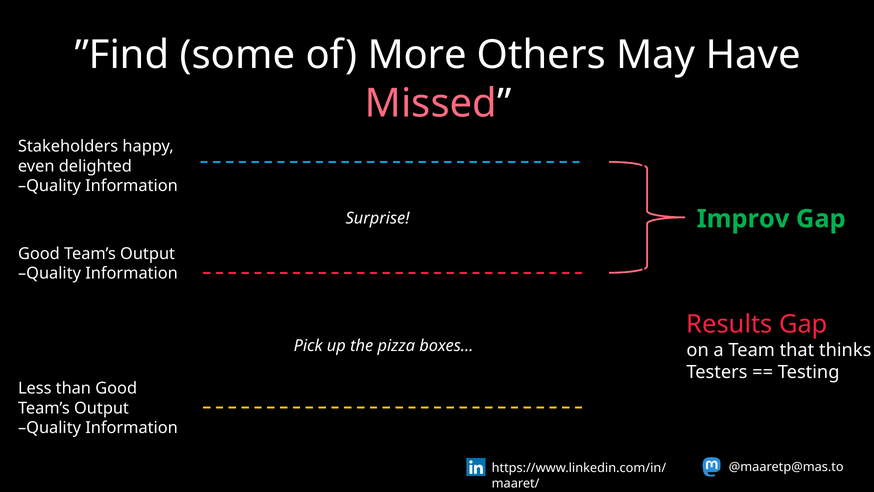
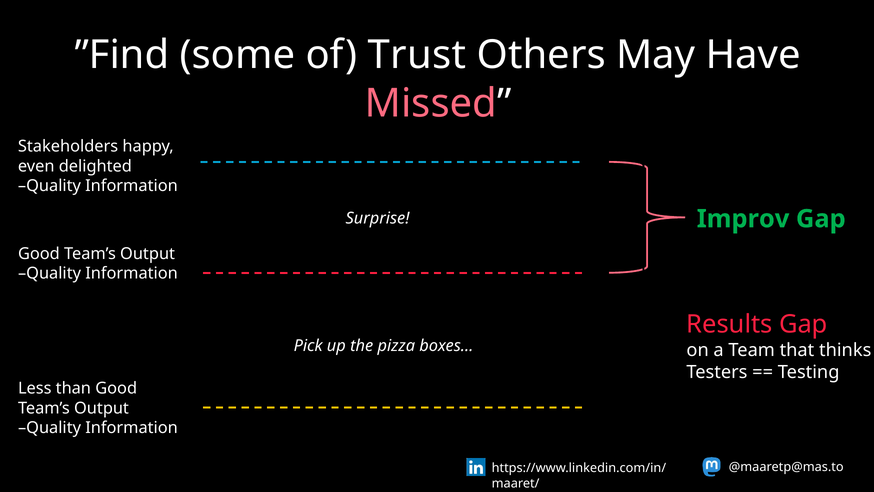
More: More -> Trust (417, 55)
